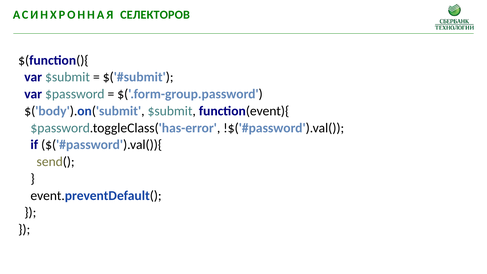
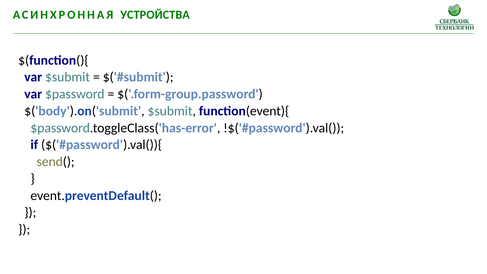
СЕЛЕКТОРОВ: СЕЛЕКТОРОВ -> УСТРОЙСТВА (155, 15)
